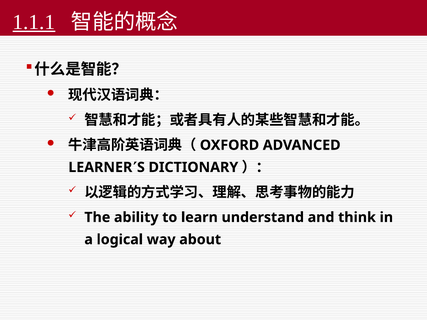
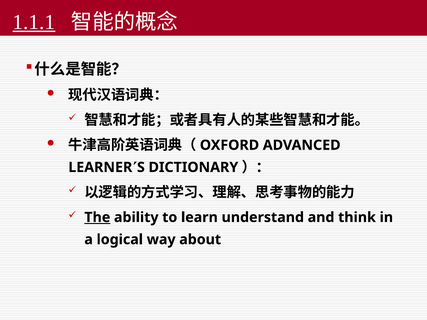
The underline: none -> present (97, 218)
